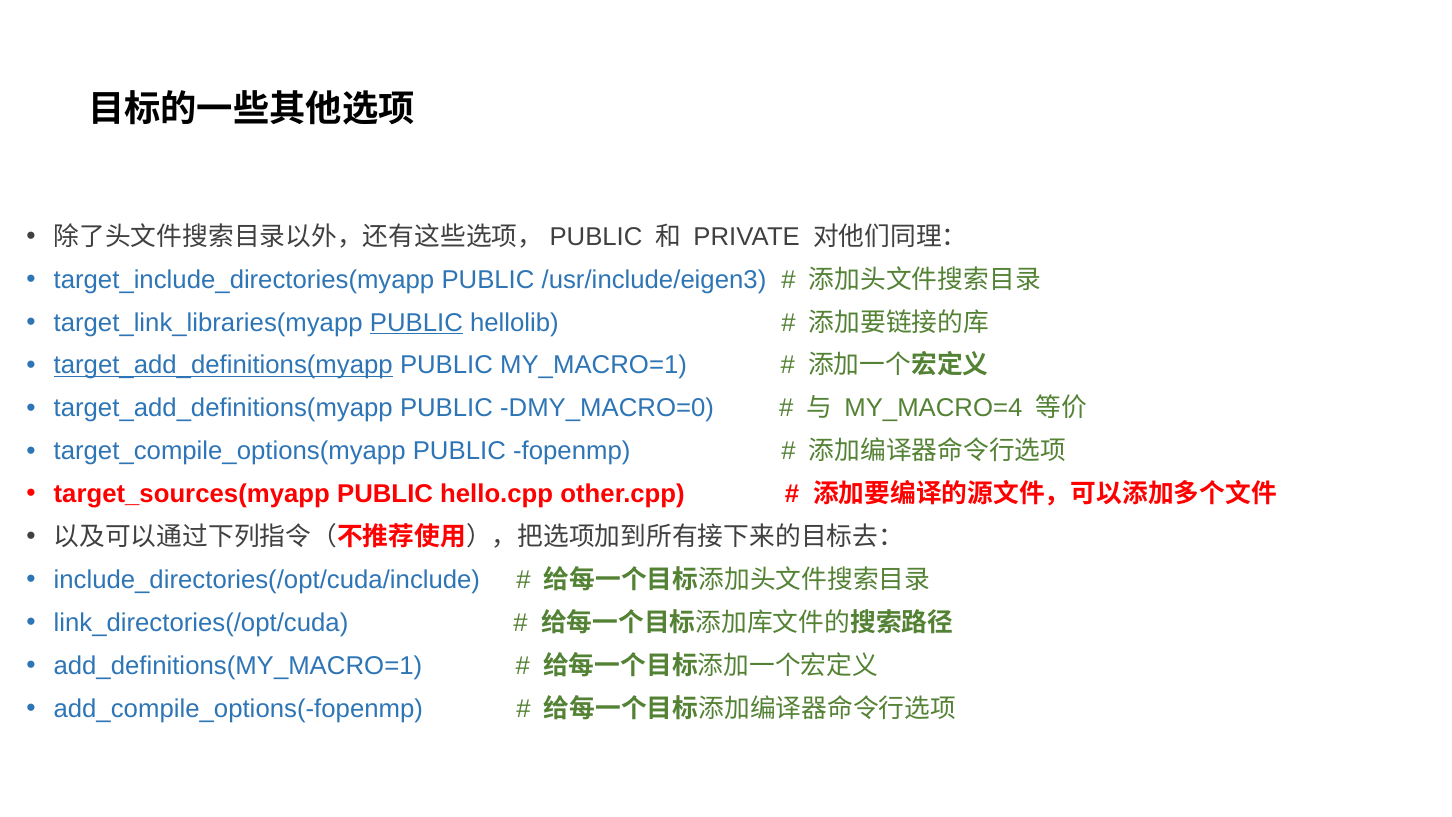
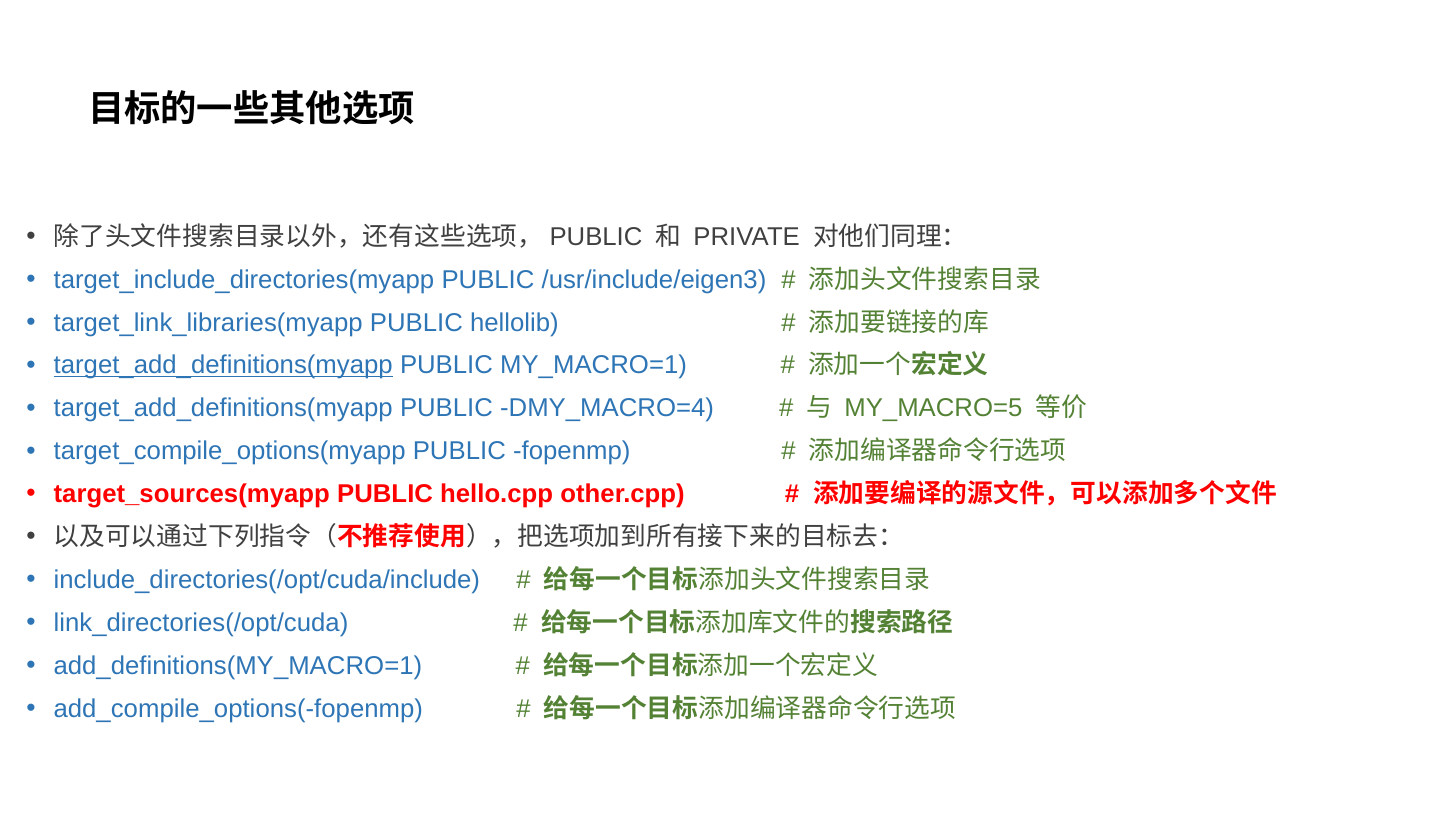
PUBLIC underline: present -> none (416, 322)
DMY_MACRO=0: DMY_MACRO=0 -> DMY_MACRO=4 (607, 408)
MY_MACRO=4: MY_MACRO=4 -> MY_MACRO=5 (933, 408)
